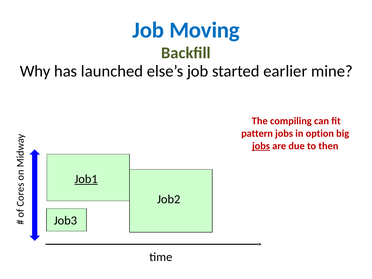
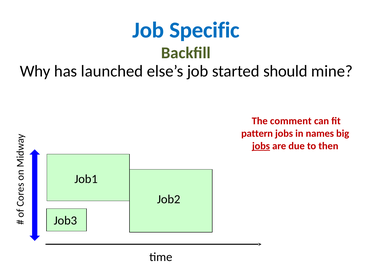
Moving: Moving -> Specific (204, 30)
earlier: earlier -> should (285, 71)
compiling: compiling -> comment (291, 121)
option: option -> names (320, 133)
Job1 underline: present -> none (86, 179)
